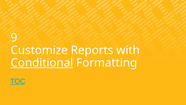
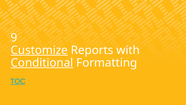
Customize underline: none -> present (39, 50)
